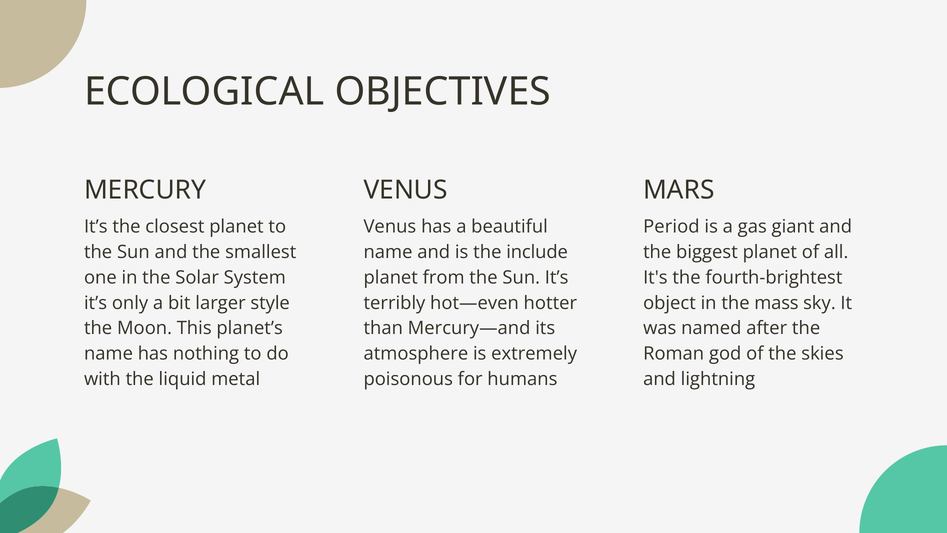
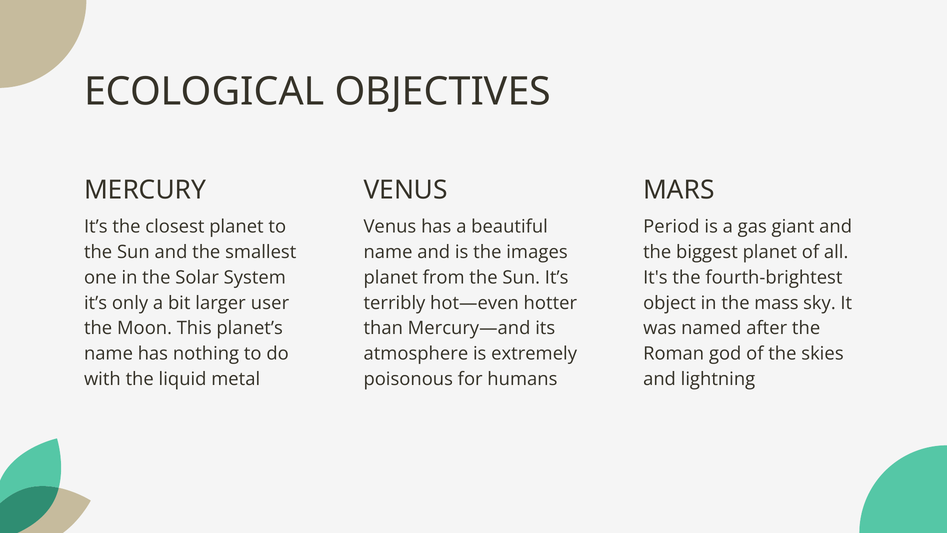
include: include -> images (537, 252)
style: style -> user (270, 303)
